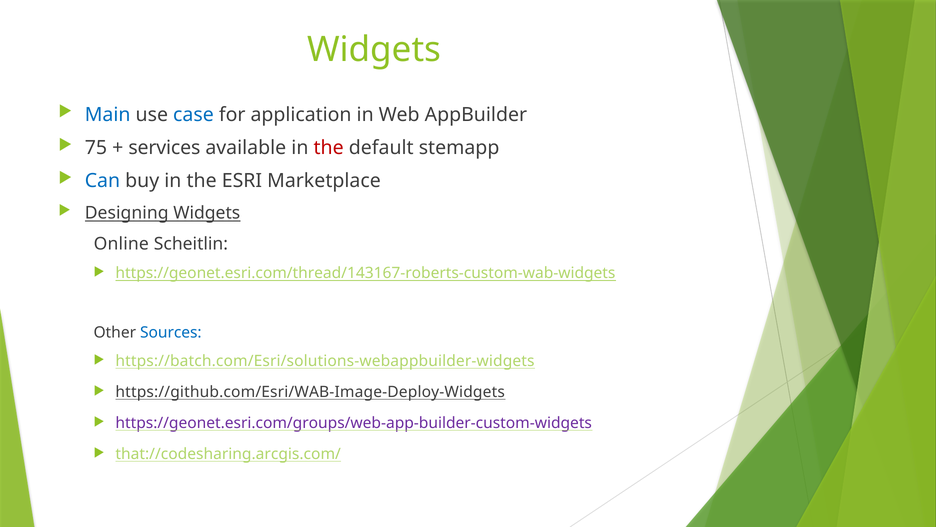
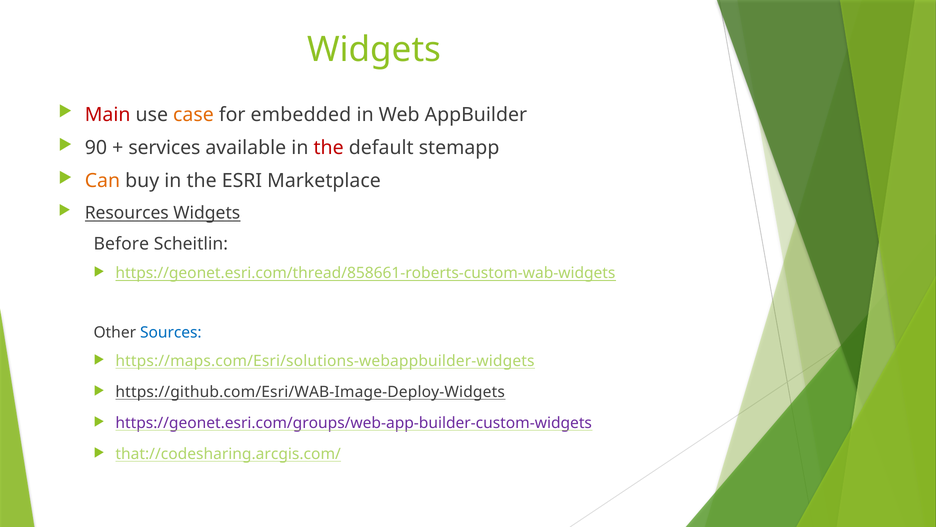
Main colour: blue -> red (108, 115)
case colour: blue -> orange (193, 115)
application: application -> embedded (301, 115)
75: 75 -> 90 (96, 148)
Can colour: blue -> orange (102, 181)
Designing: Designing -> Resources (127, 213)
Online: Online -> Before (121, 244)
https://geonet.esri.com/thread/143167-roberts-custom-wab-widgets: https://geonet.esri.com/thread/143167-roberts-custom-wab-widgets -> https://geonet.esri.com/thread/858661-roberts-custom-wab-widgets (365, 273)
https://batch.com/Esri/solutions-webappbuilder-widgets: https://batch.com/Esri/solutions-webappbuilder-widgets -> https://maps.com/Esri/solutions-webappbuilder-widgets (325, 361)
